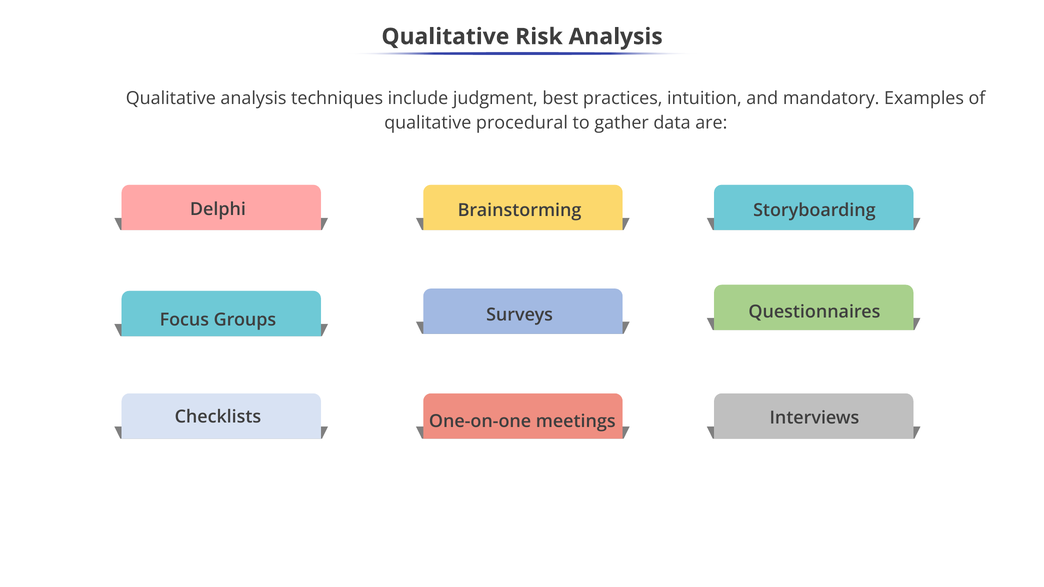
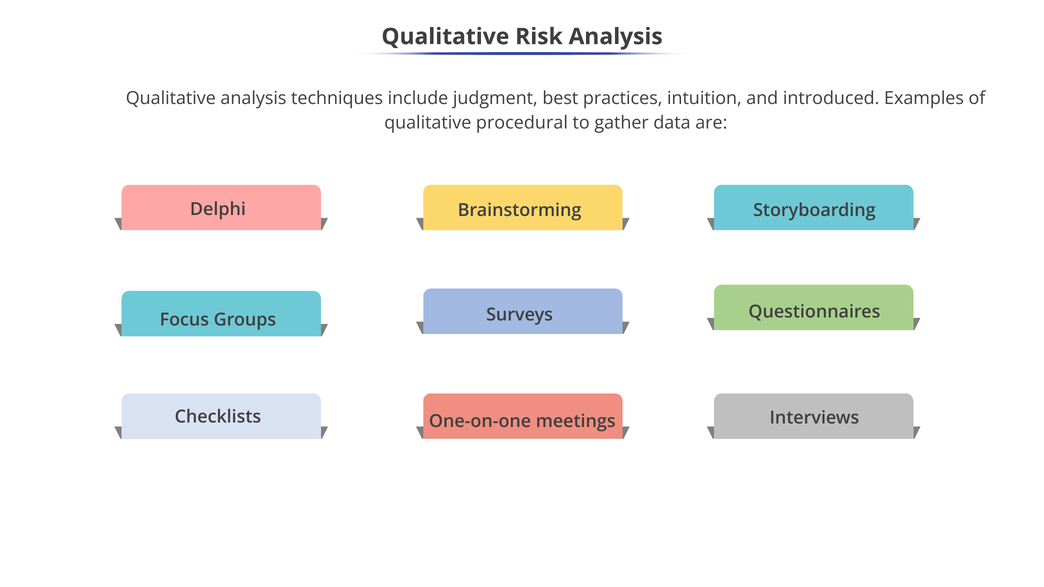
mandatory: mandatory -> introduced (831, 98)
